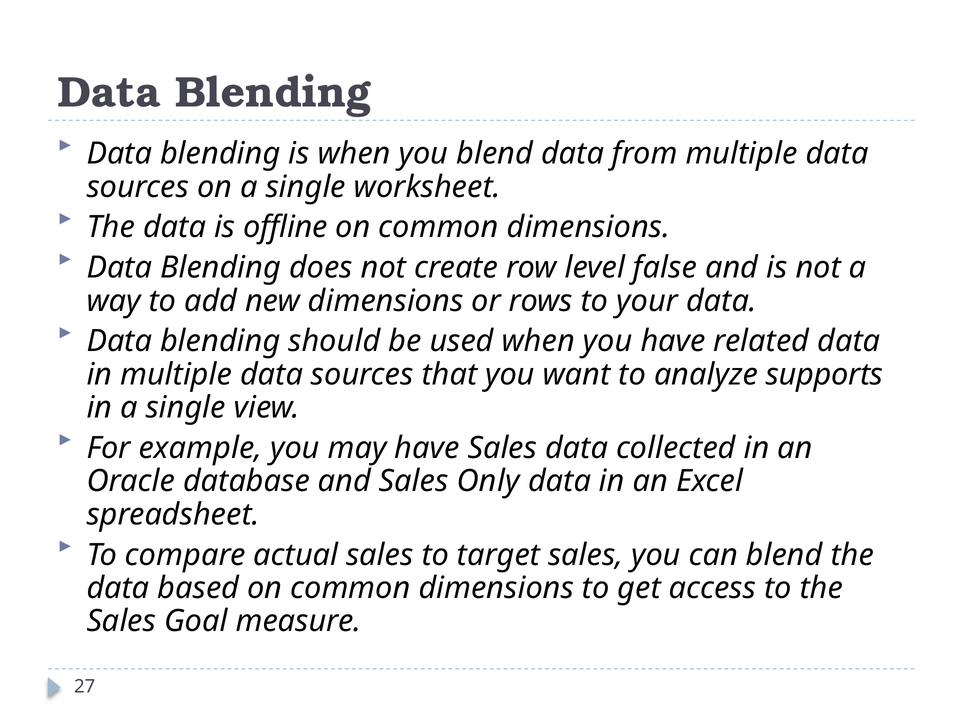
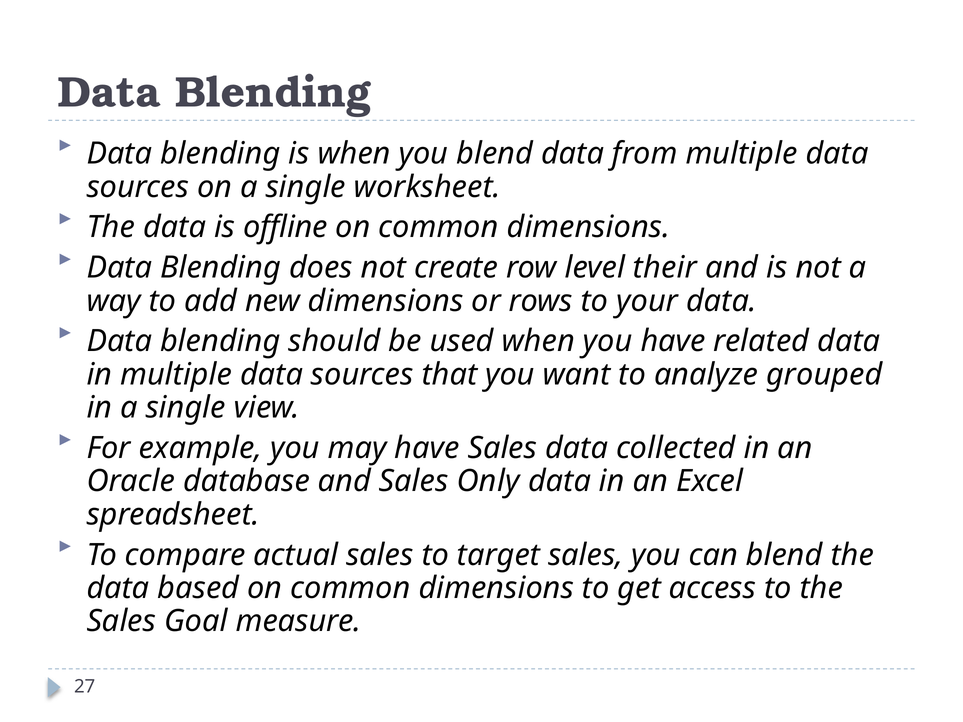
false: false -> their (665, 268)
supports: supports -> grouped (824, 375)
